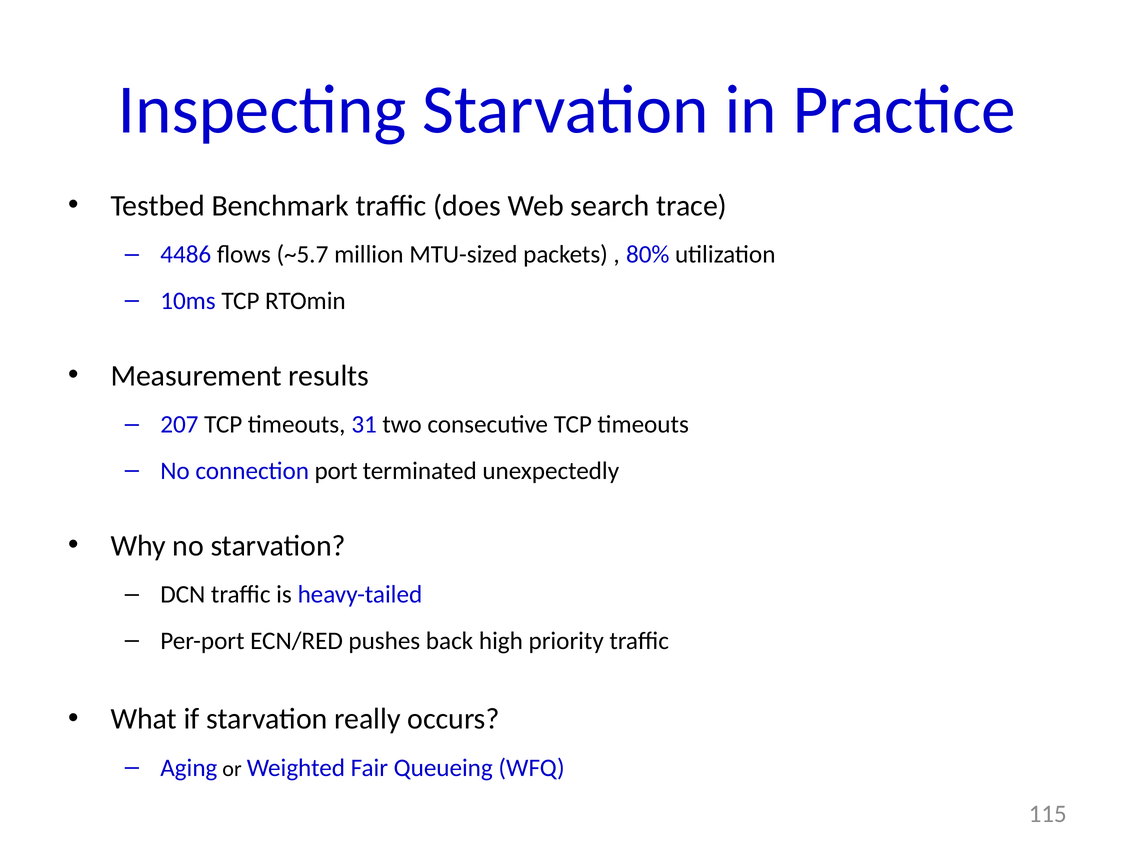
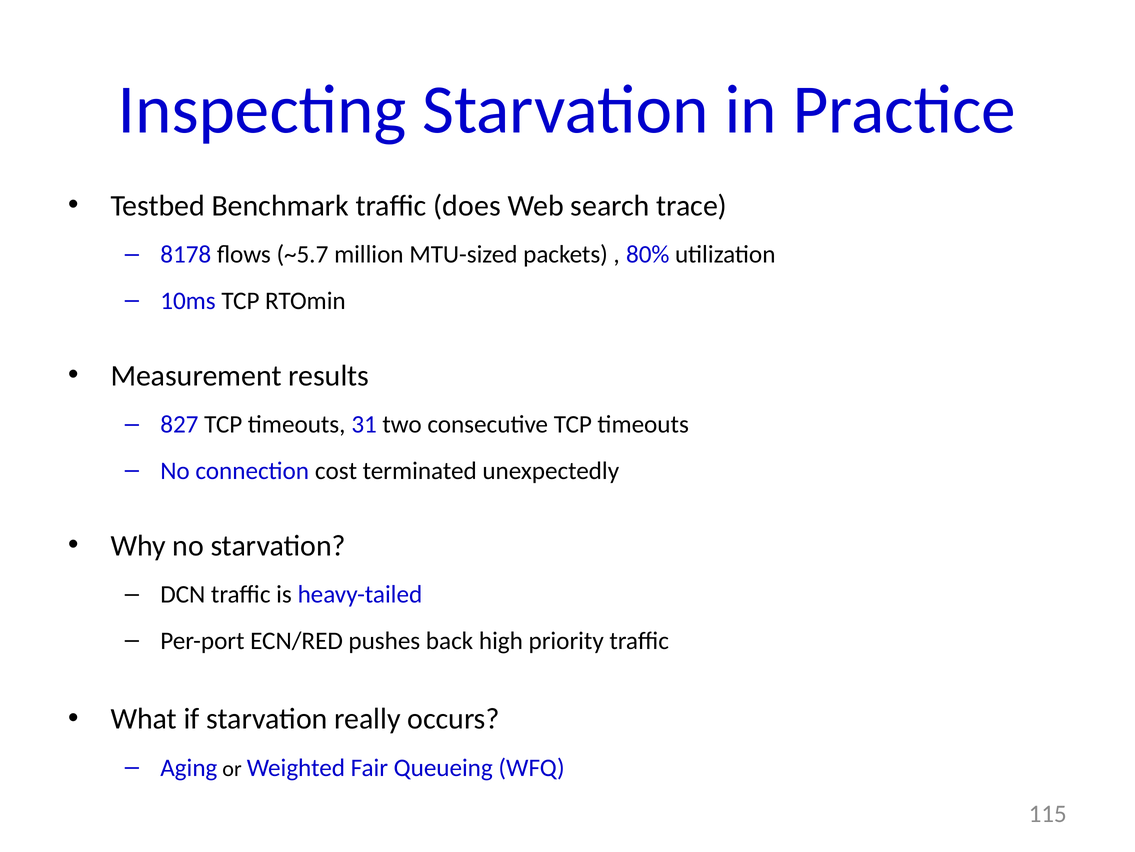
4486: 4486 -> 8178 (186, 254)
207: 207 -> 827 (179, 424)
port: port -> cost (336, 470)
